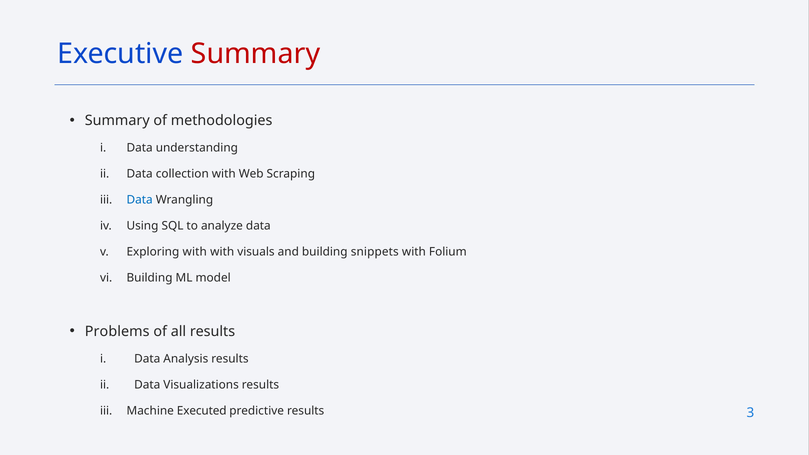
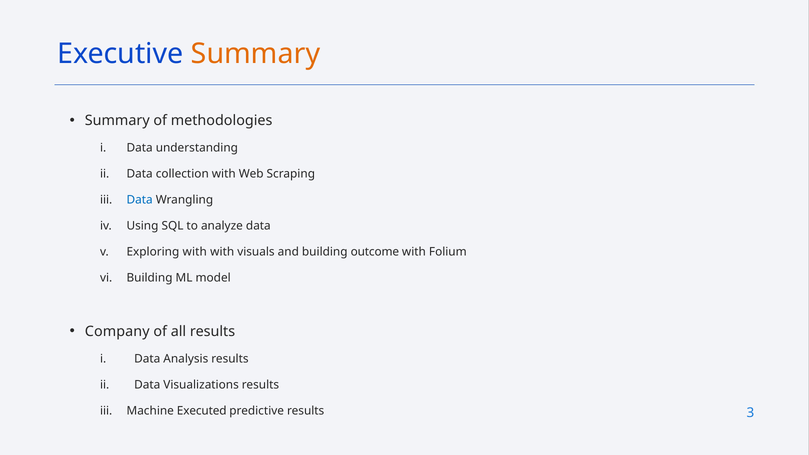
Summary colour: red -> orange (256, 54)
snippets: snippets -> outcome (375, 252)
Problems: Problems -> Company (117, 331)
